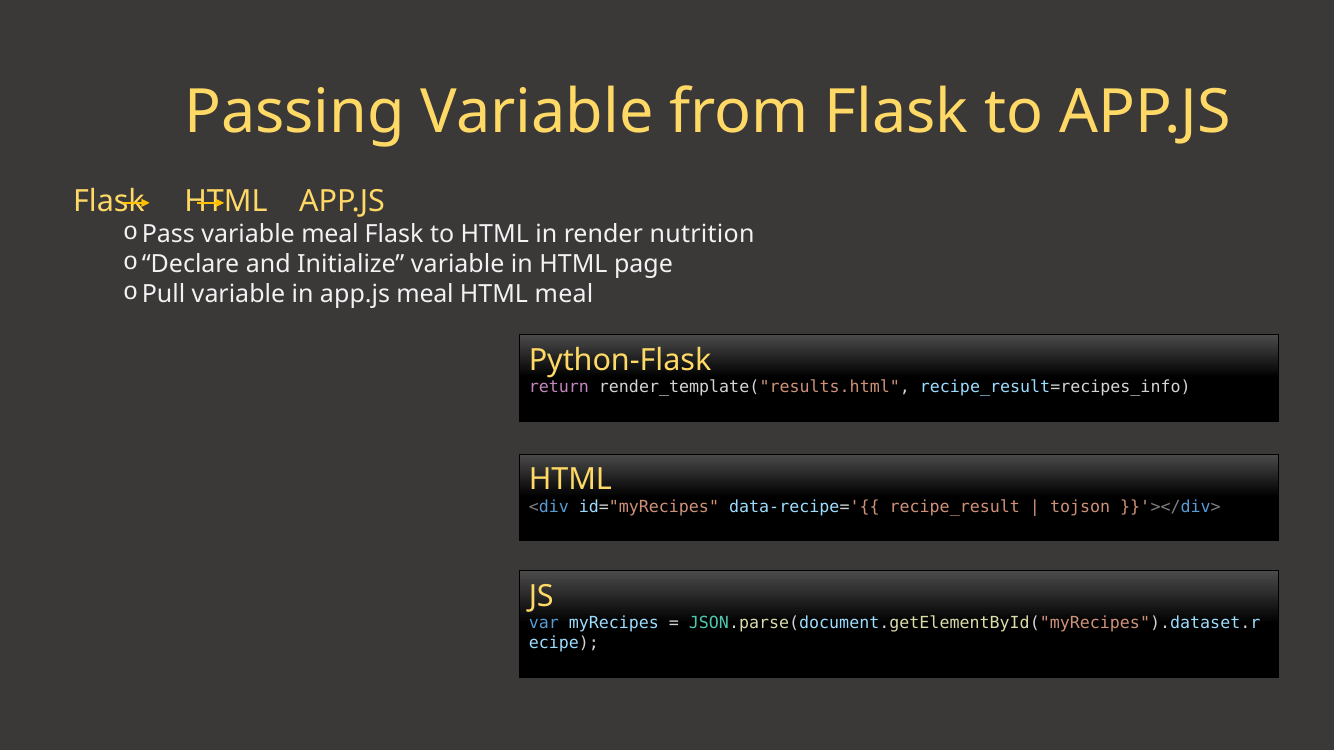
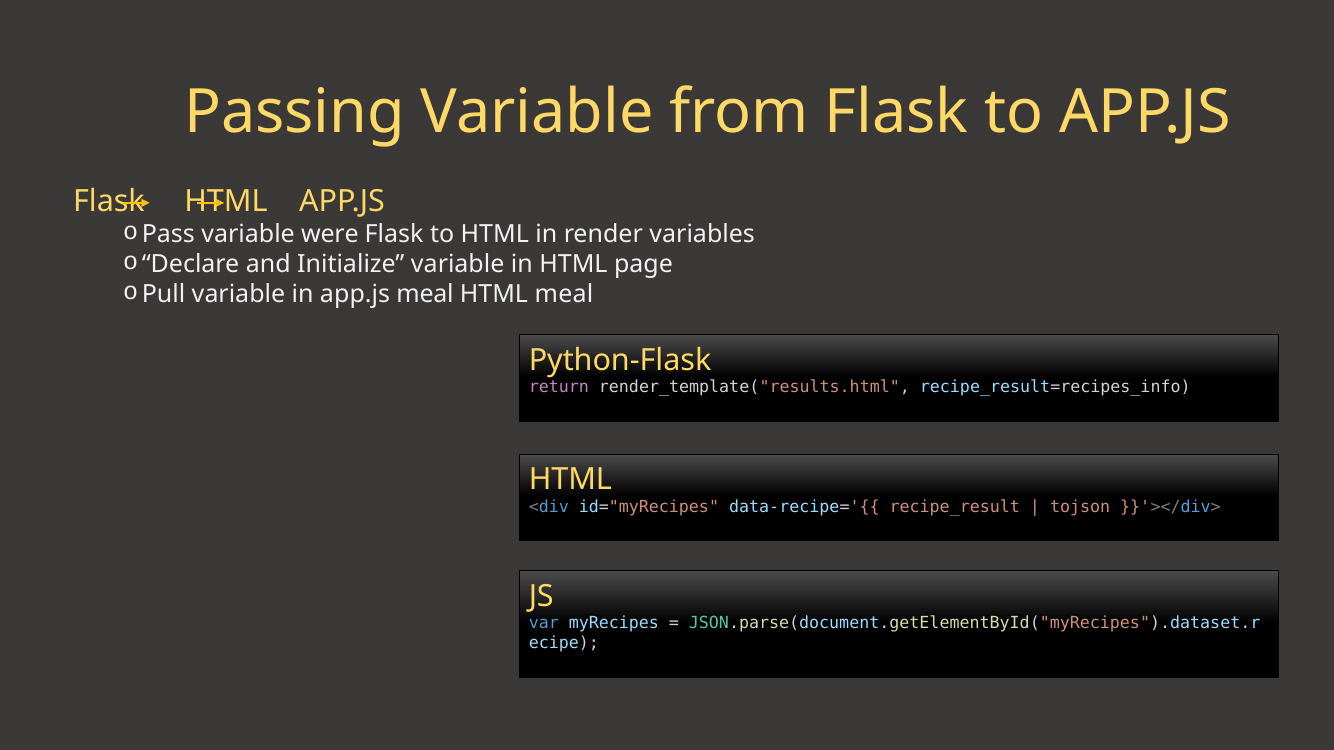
variable meal: meal -> were (330, 235)
nutrition: nutrition -> variables (702, 235)
